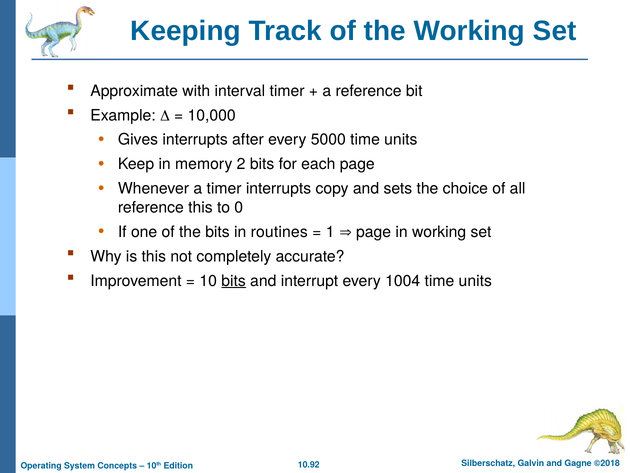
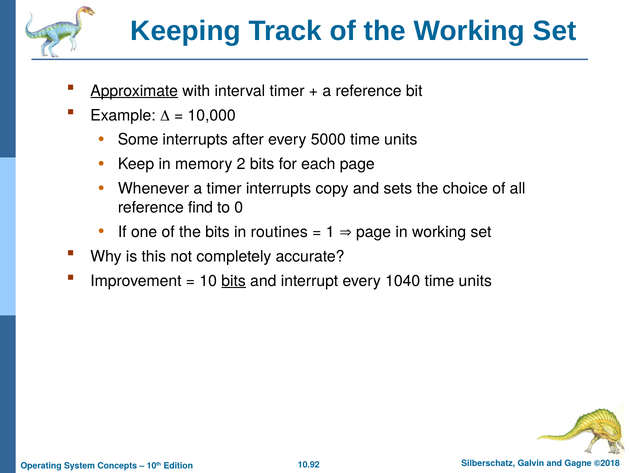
Approximate underline: none -> present (134, 91)
Gives: Gives -> Some (138, 140)
reference this: this -> find (201, 207)
1004: 1004 -> 1040 (403, 281)
